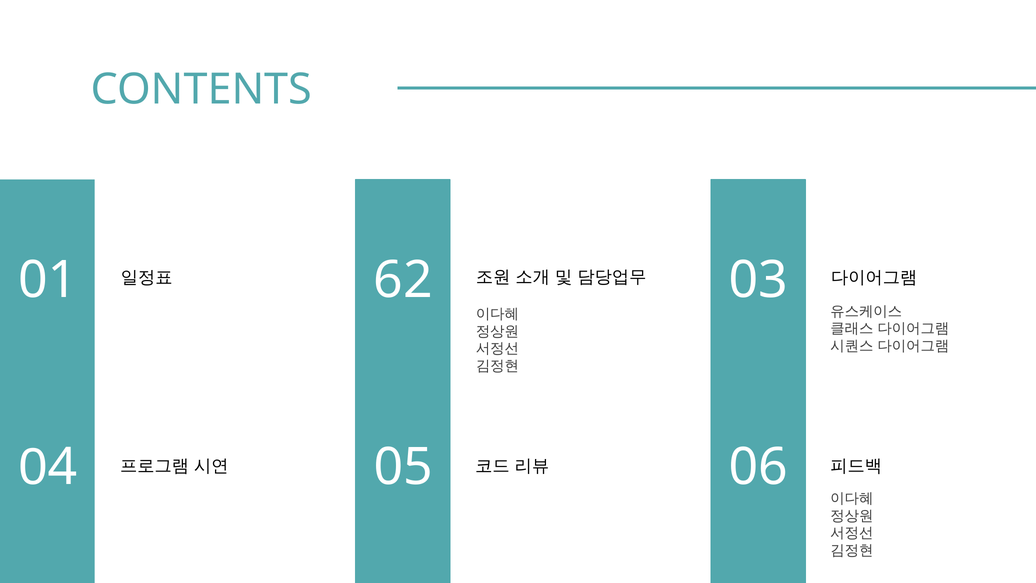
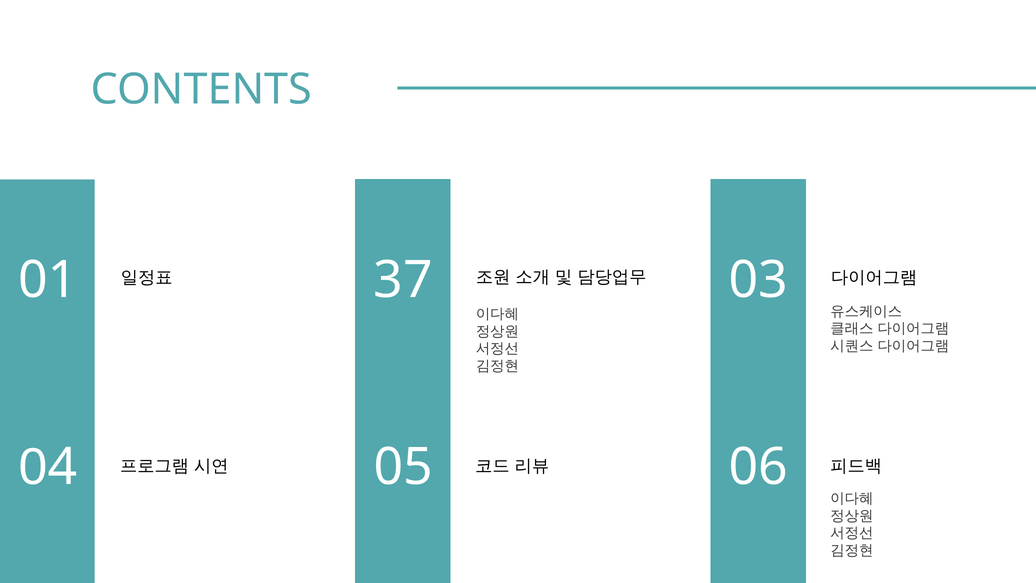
62: 62 -> 37 (403, 280)
